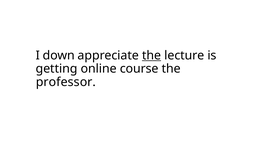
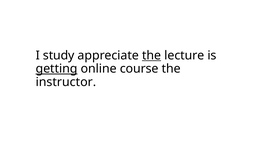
down: down -> study (59, 56)
getting underline: none -> present (57, 69)
professor: professor -> instructor (66, 82)
